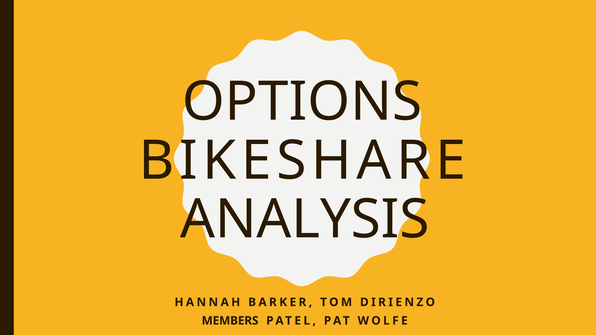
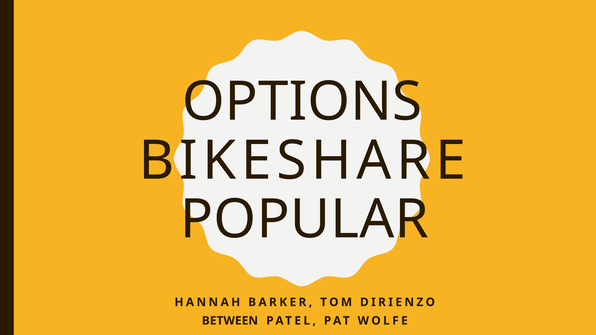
ANALYSIS: ANALYSIS -> POPULAR (305, 220)
MEMBERS: MEMBERS -> BETWEEN (230, 321)
